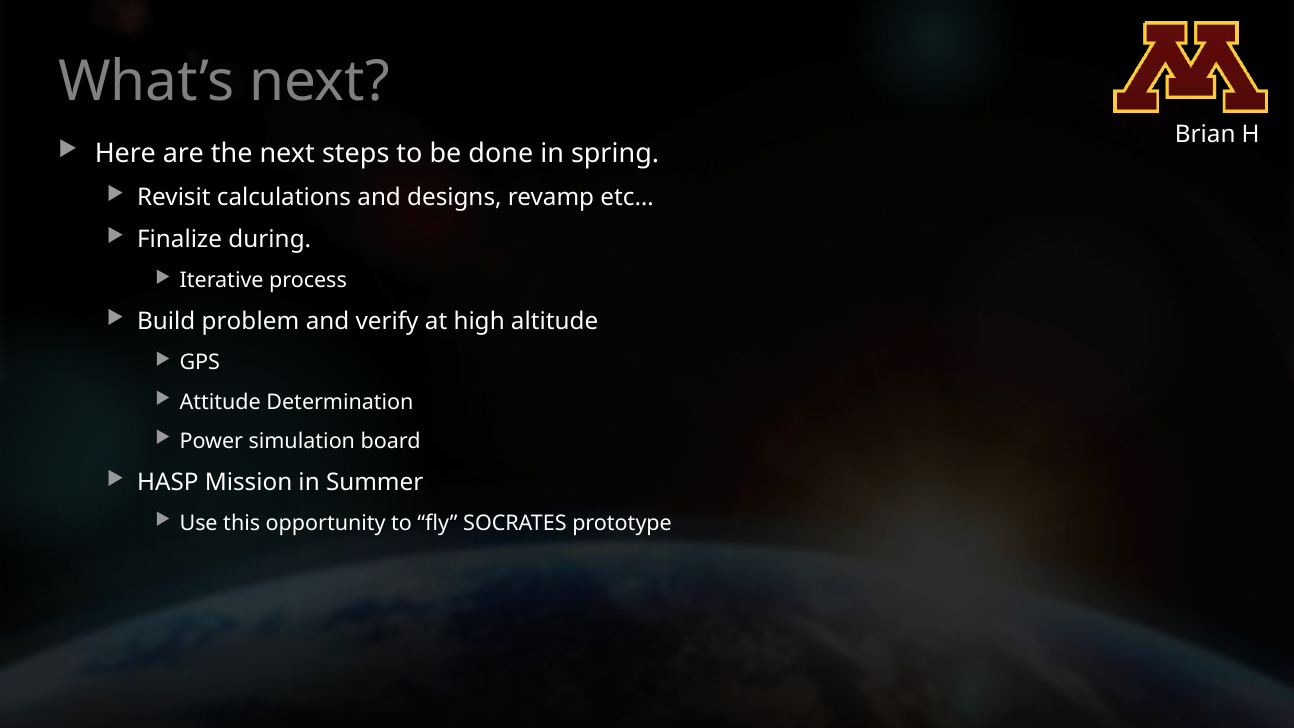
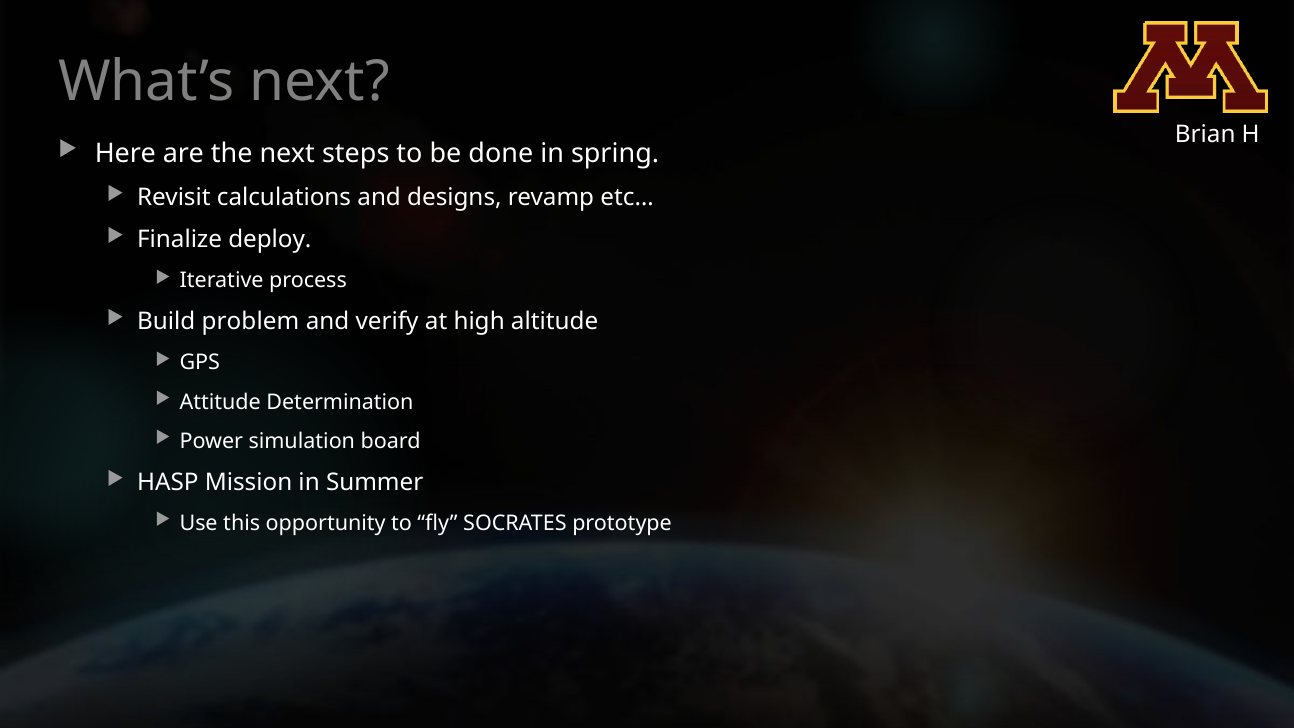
during: during -> deploy (270, 240)
